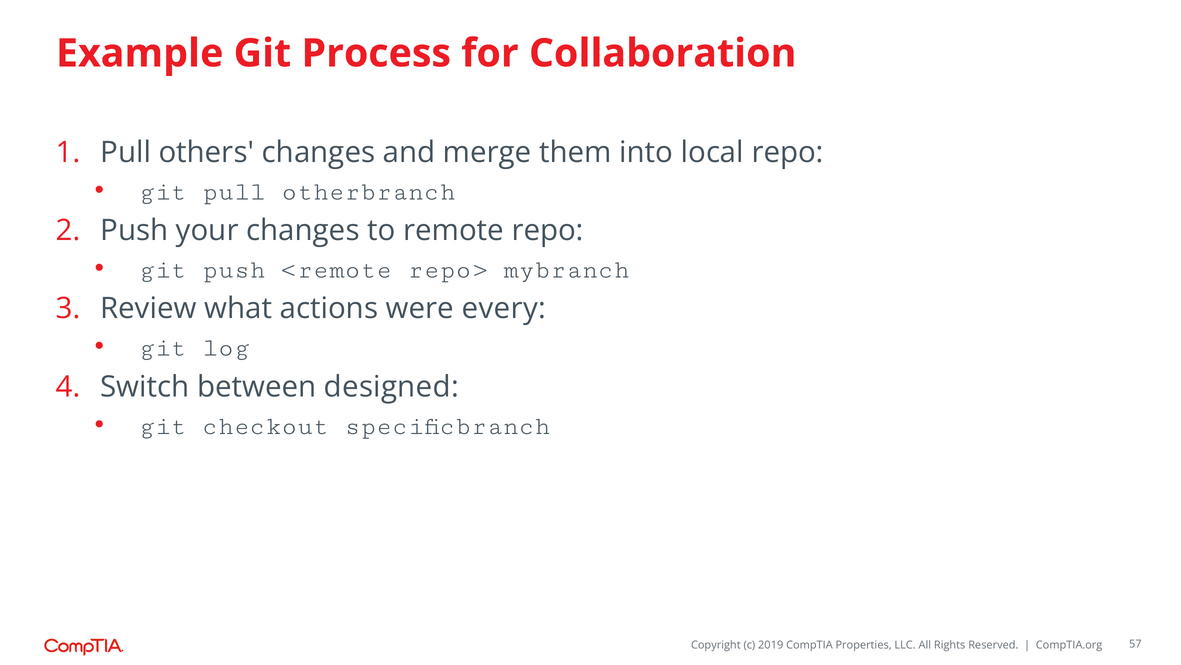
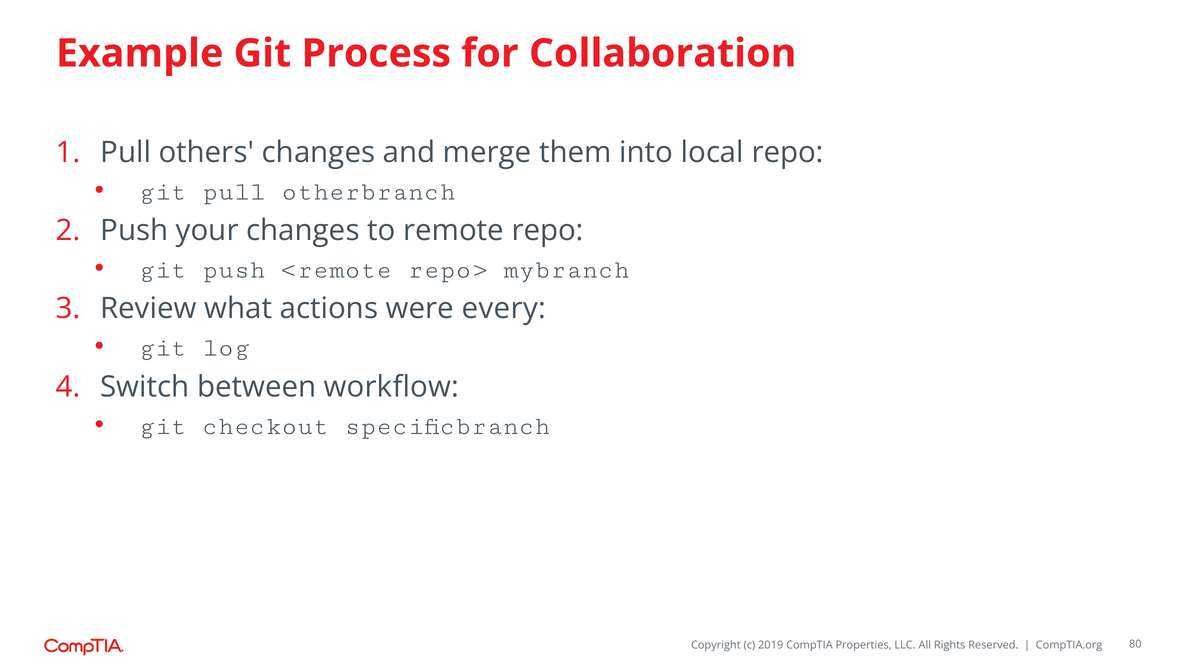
designed: designed -> workflow (391, 386)
57: 57 -> 80 (1135, 644)
